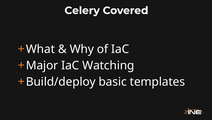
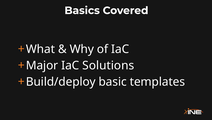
Celery: Celery -> Basics (82, 10)
Watching: Watching -> Solutions (108, 65)
